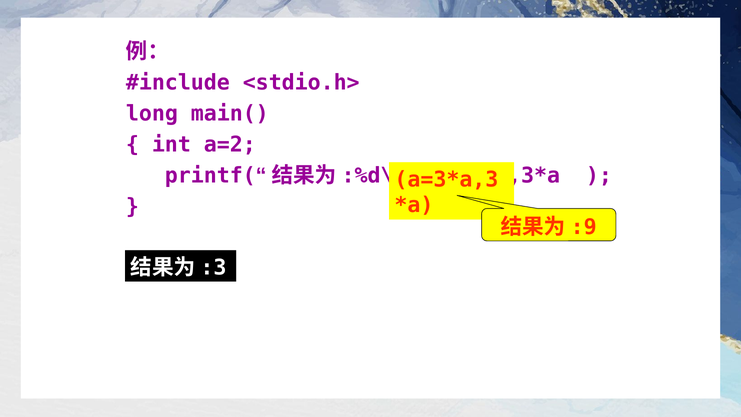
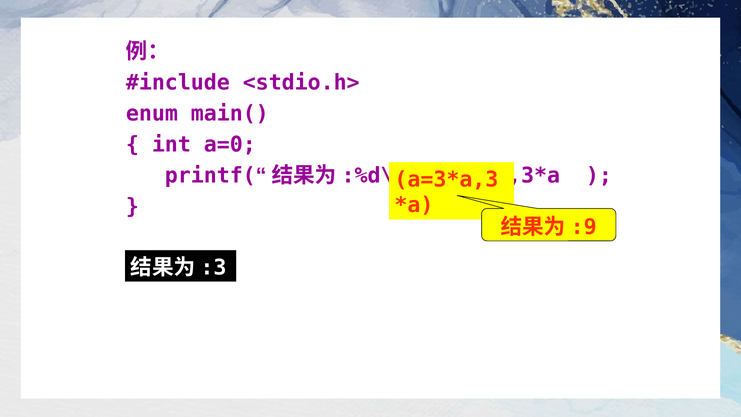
long: long -> enum (152, 114)
a=2: a=2 -> a=0 (230, 145)
